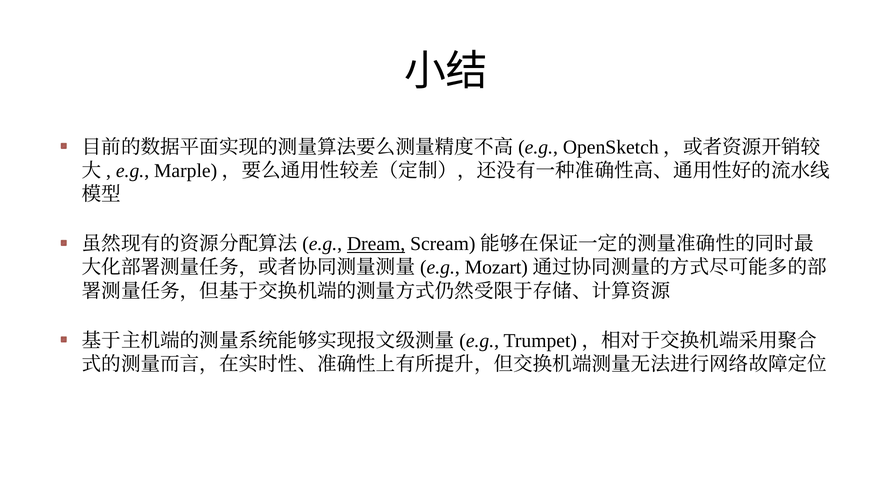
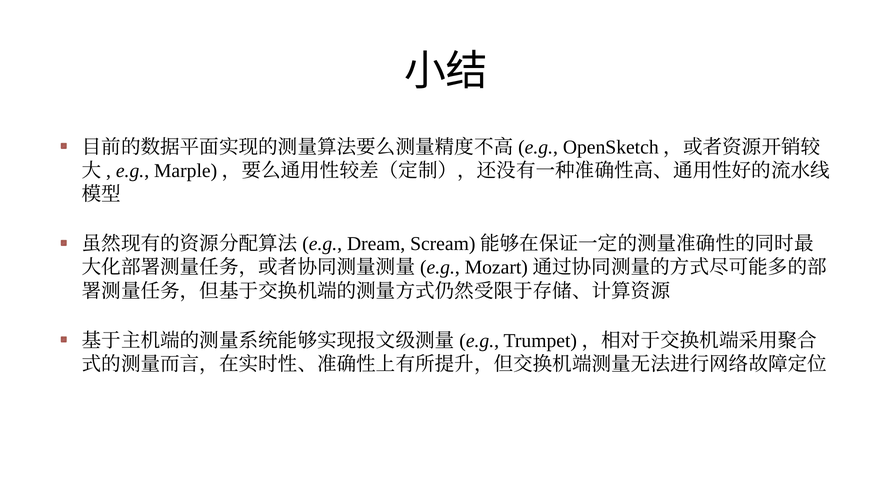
Dream underline: present -> none (376, 244)
